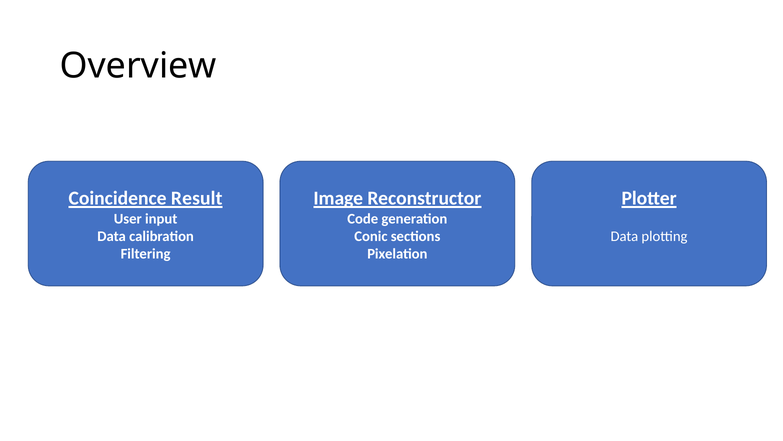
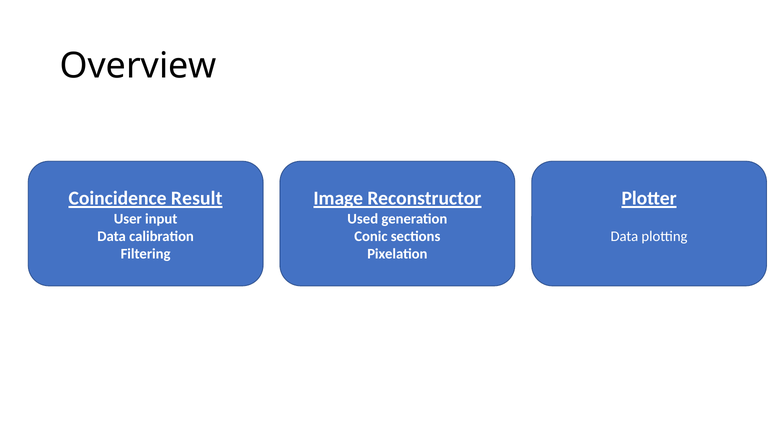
Code: Code -> Used (363, 218)
